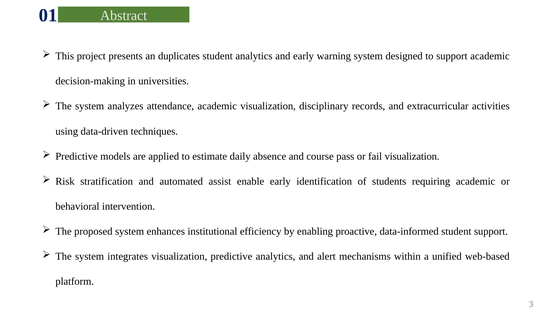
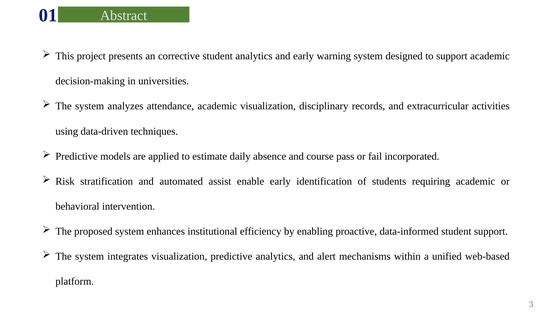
duplicates: duplicates -> corrective (179, 56)
fail visualization: visualization -> incorporated (412, 156)
